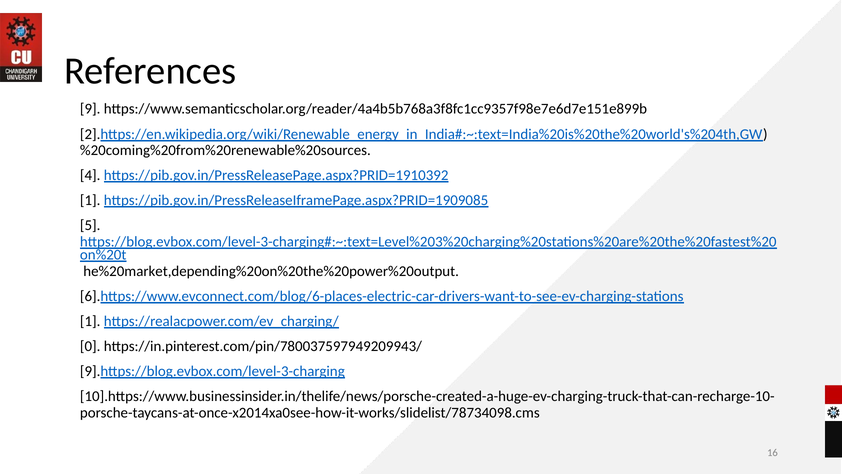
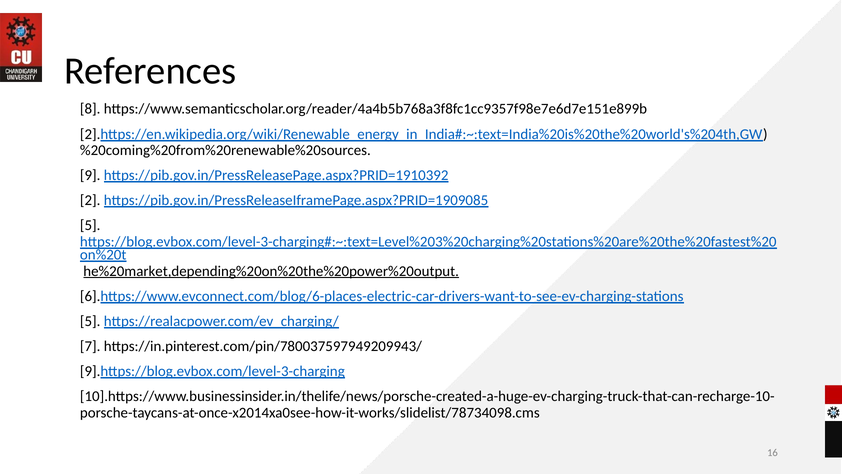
9: 9 -> 8 (90, 109)
4: 4 -> 9 (90, 175)
1: 1 -> 2 (90, 200)
he%20market,depending%20on%20the%20power%20output underline: none -> present (271, 271)
1: 1 -> 5 (90, 321)
0: 0 -> 7 (90, 346)
